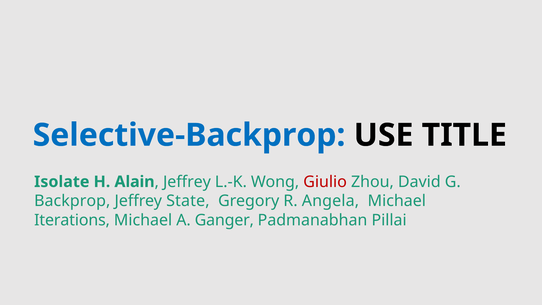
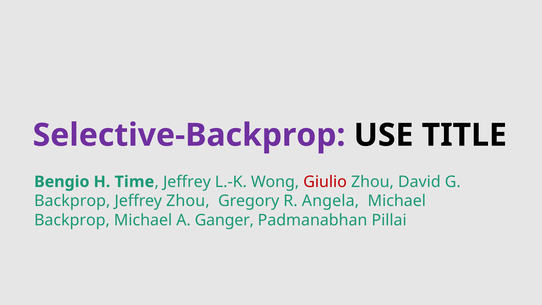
Selective-Backprop colour: blue -> purple (189, 135)
Isolate: Isolate -> Bengio (62, 182)
Alain: Alain -> Time (134, 182)
Jeffrey State: State -> Zhou (188, 201)
Iterations: Iterations -> Backprop (72, 220)
